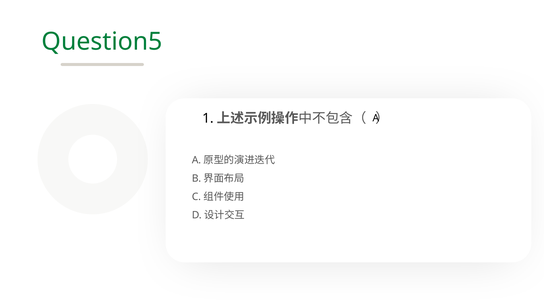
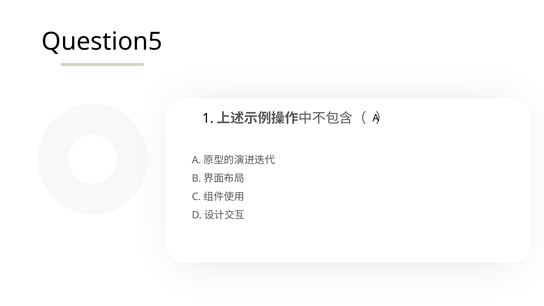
Question5 colour: green -> black (102, 42)
